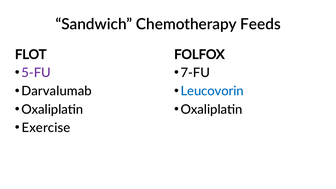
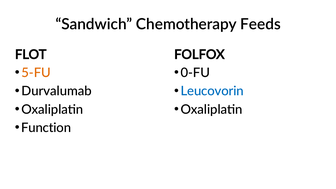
5-FU colour: purple -> orange (36, 73)
7-FU: 7-FU -> 0-FU (195, 73)
Darvalumab: Darvalumab -> Durvalumab (57, 91)
Exercise: Exercise -> Function (46, 128)
